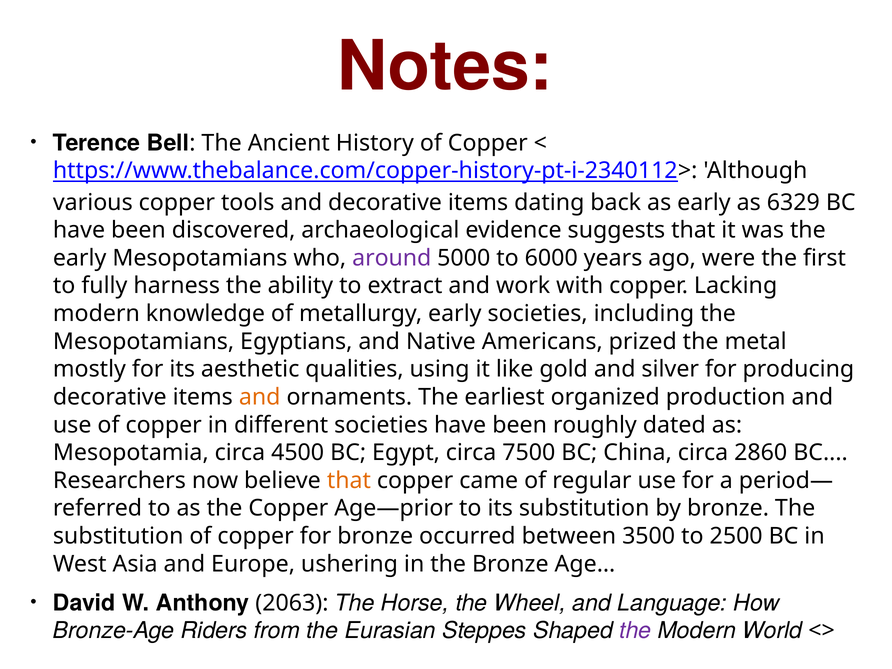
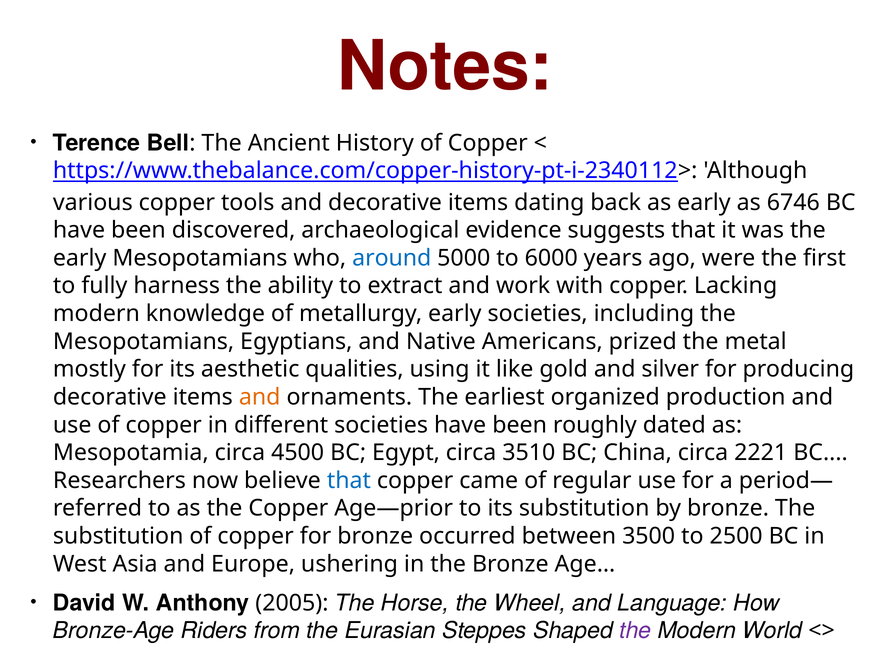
6329: 6329 -> 6746 (793, 202)
around colour: purple -> blue (392, 258)
7500: 7500 -> 3510 (529, 453)
2860: 2860 -> 2221 (761, 453)
that colour: orange -> blue (349, 481)
2063: 2063 -> 2005 (292, 603)
